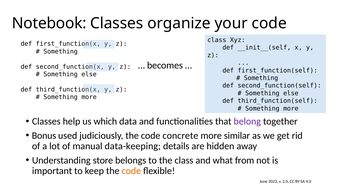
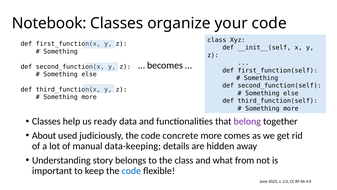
which: which -> ready (105, 121)
Bonus: Bonus -> About (44, 135)
similar: similar -> comes (237, 135)
store: store -> story (103, 160)
code colour: orange -> blue (131, 171)
